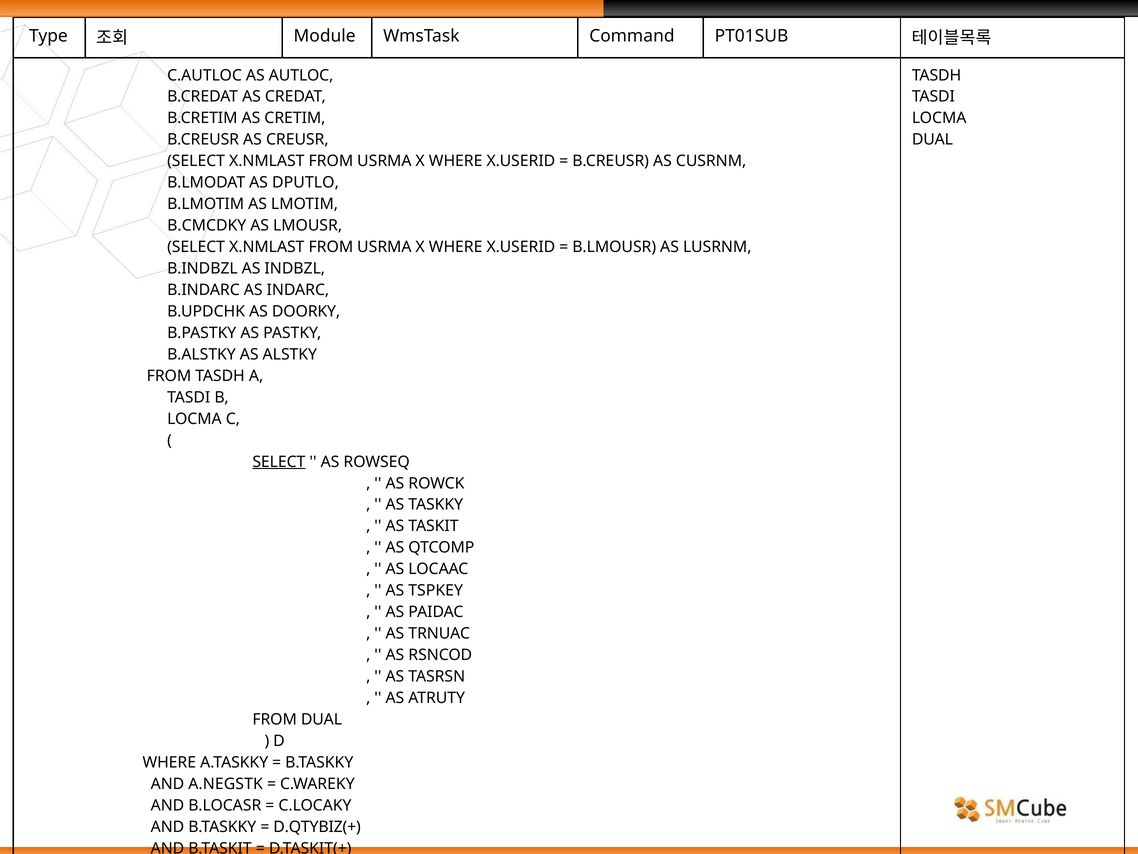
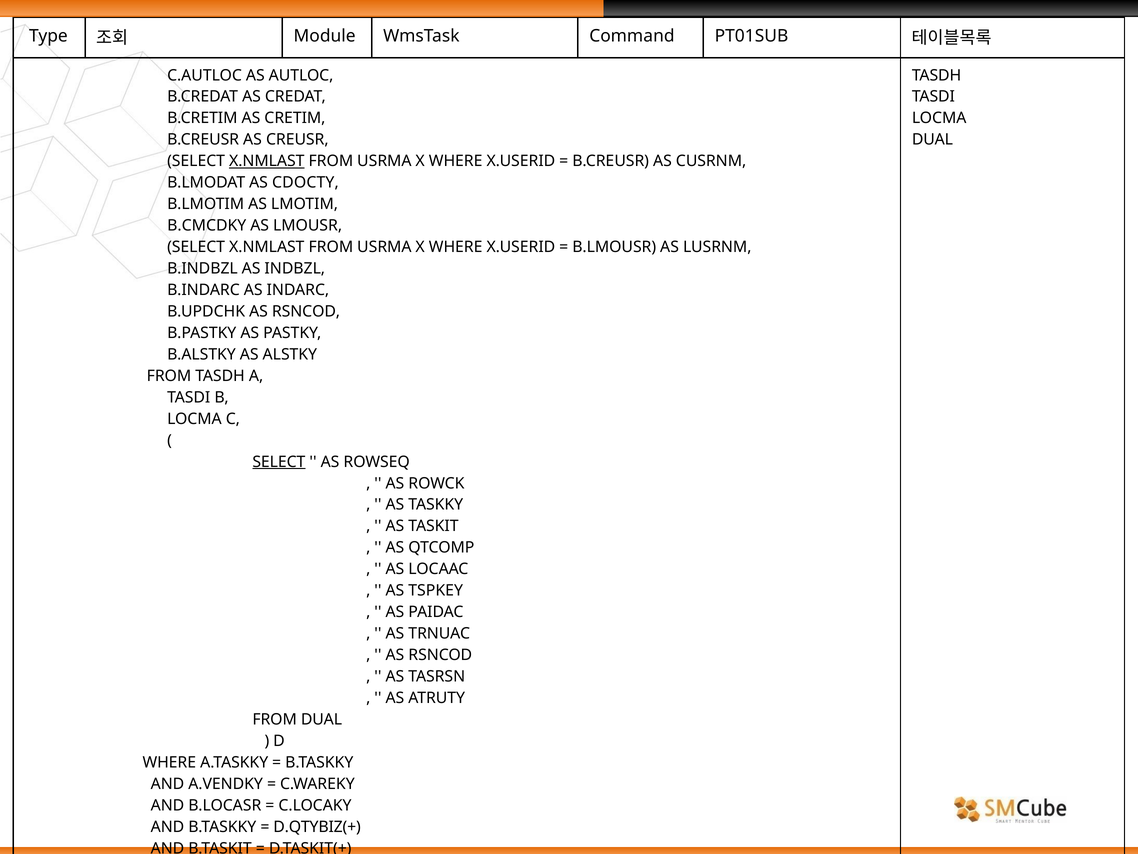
X.NMLAST underline: none -> present (267, 161)
DPUTLO: DPUTLO -> CDOCTY (305, 183)
B.UPDCHK AS DOORKY: DOORKY -> RSNCOD (306, 311)
A.NEGSTK: A.NEGSTK -> A.VENDKY (226, 783)
